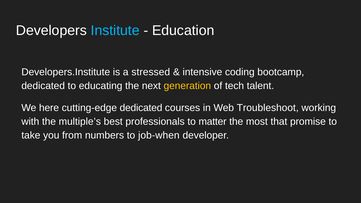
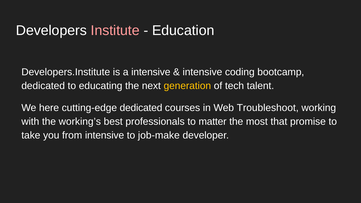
Institute colour: light blue -> pink (115, 31)
a stressed: stressed -> intensive (151, 72)
multiple’s: multiple’s -> working’s (80, 122)
from numbers: numbers -> intensive (105, 135)
job-when: job-when -> job-make (159, 135)
